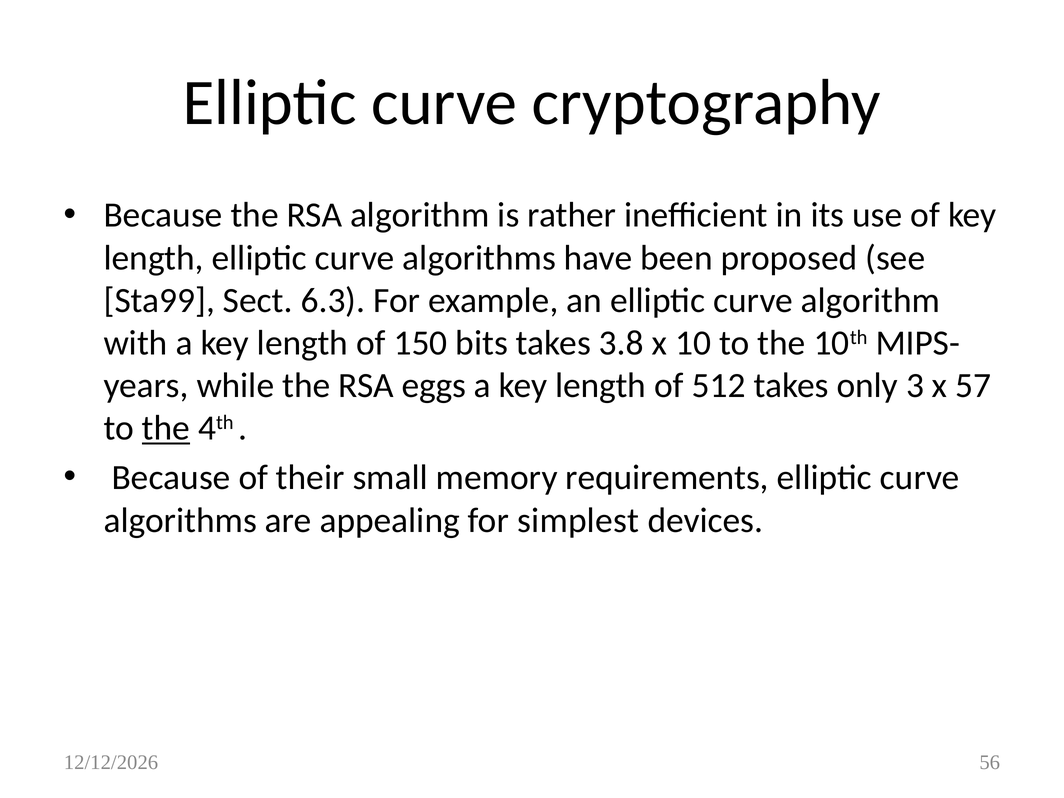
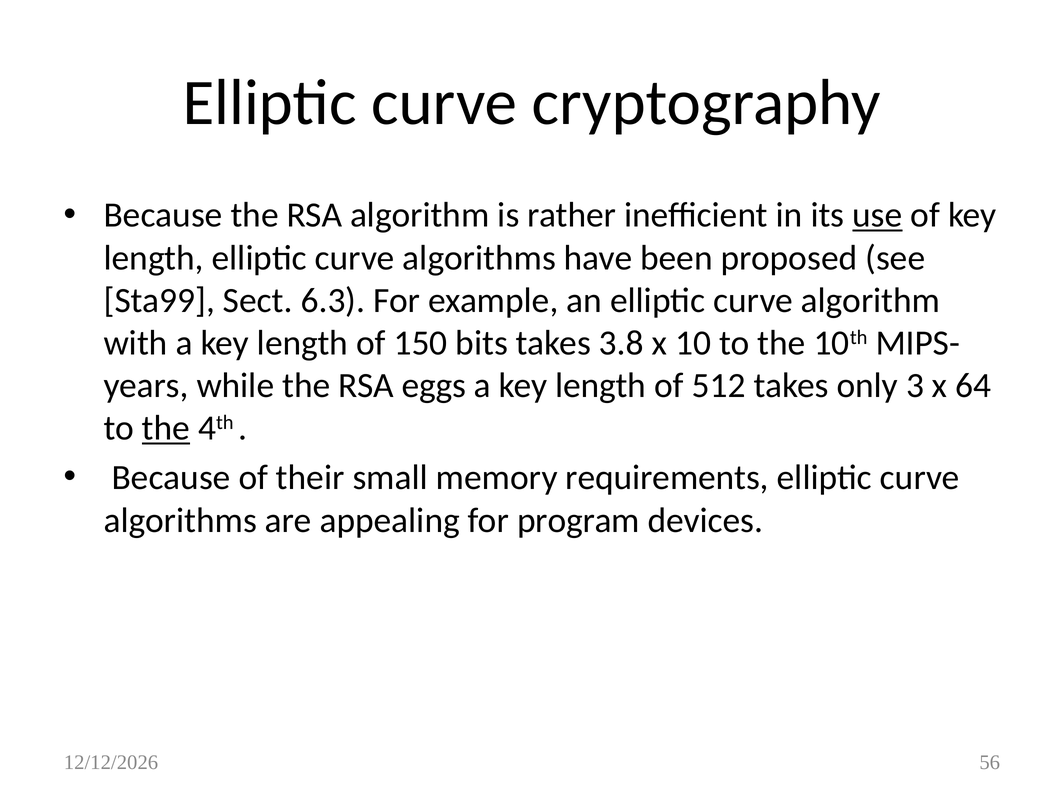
use underline: none -> present (877, 215)
57: 57 -> 64 (973, 386)
simplest: simplest -> program (578, 520)
